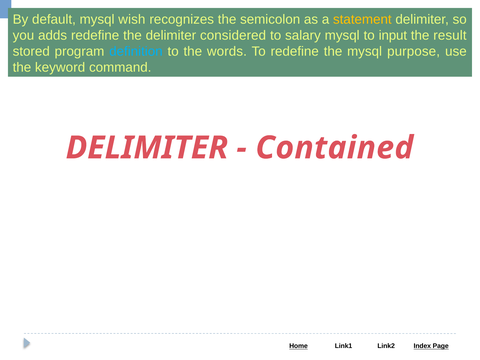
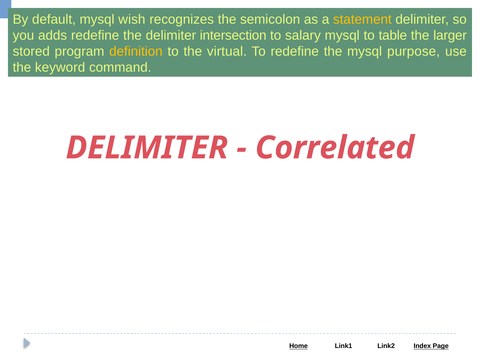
considered: considered -> intersection (233, 35)
input: input -> table (393, 35)
result: result -> larger (450, 35)
definition colour: light blue -> yellow (136, 51)
words: words -> virtual (227, 51)
Contained: Contained -> Correlated (335, 148)
